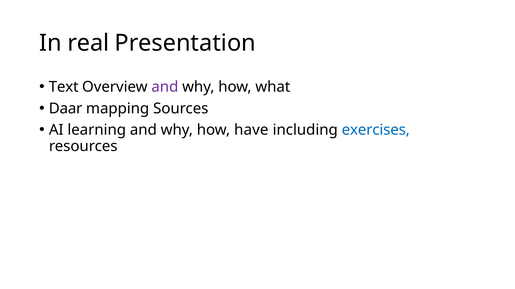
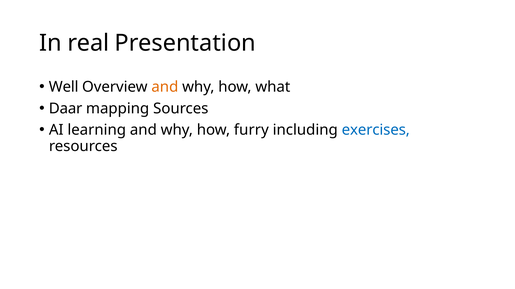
Text: Text -> Well (64, 87)
and colour: purple -> orange (165, 87)
have: have -> furry (251, 130)
